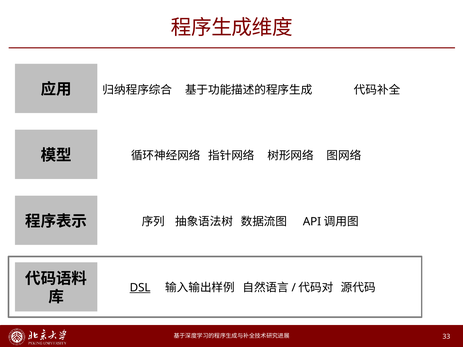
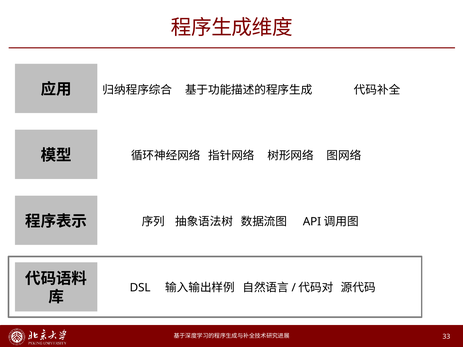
DSL underline: present -> none (140, 288)
